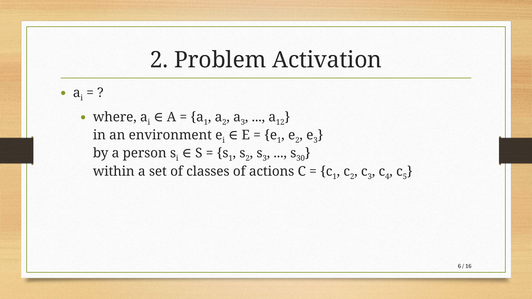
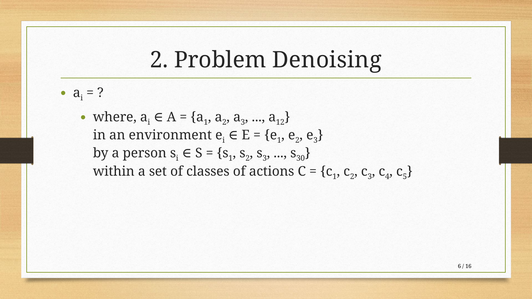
Activation: Activation -> Denoising (327, 60)
